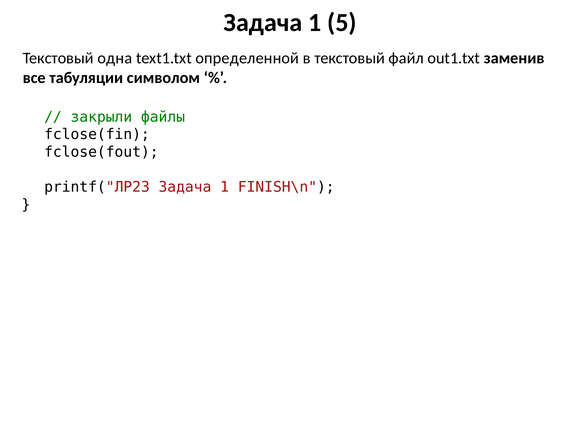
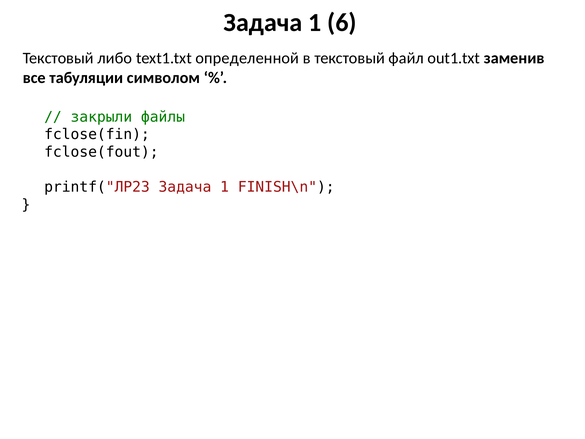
5: 5 -> 6 (342, 23)
одна: одна -> либо (115, 58)
